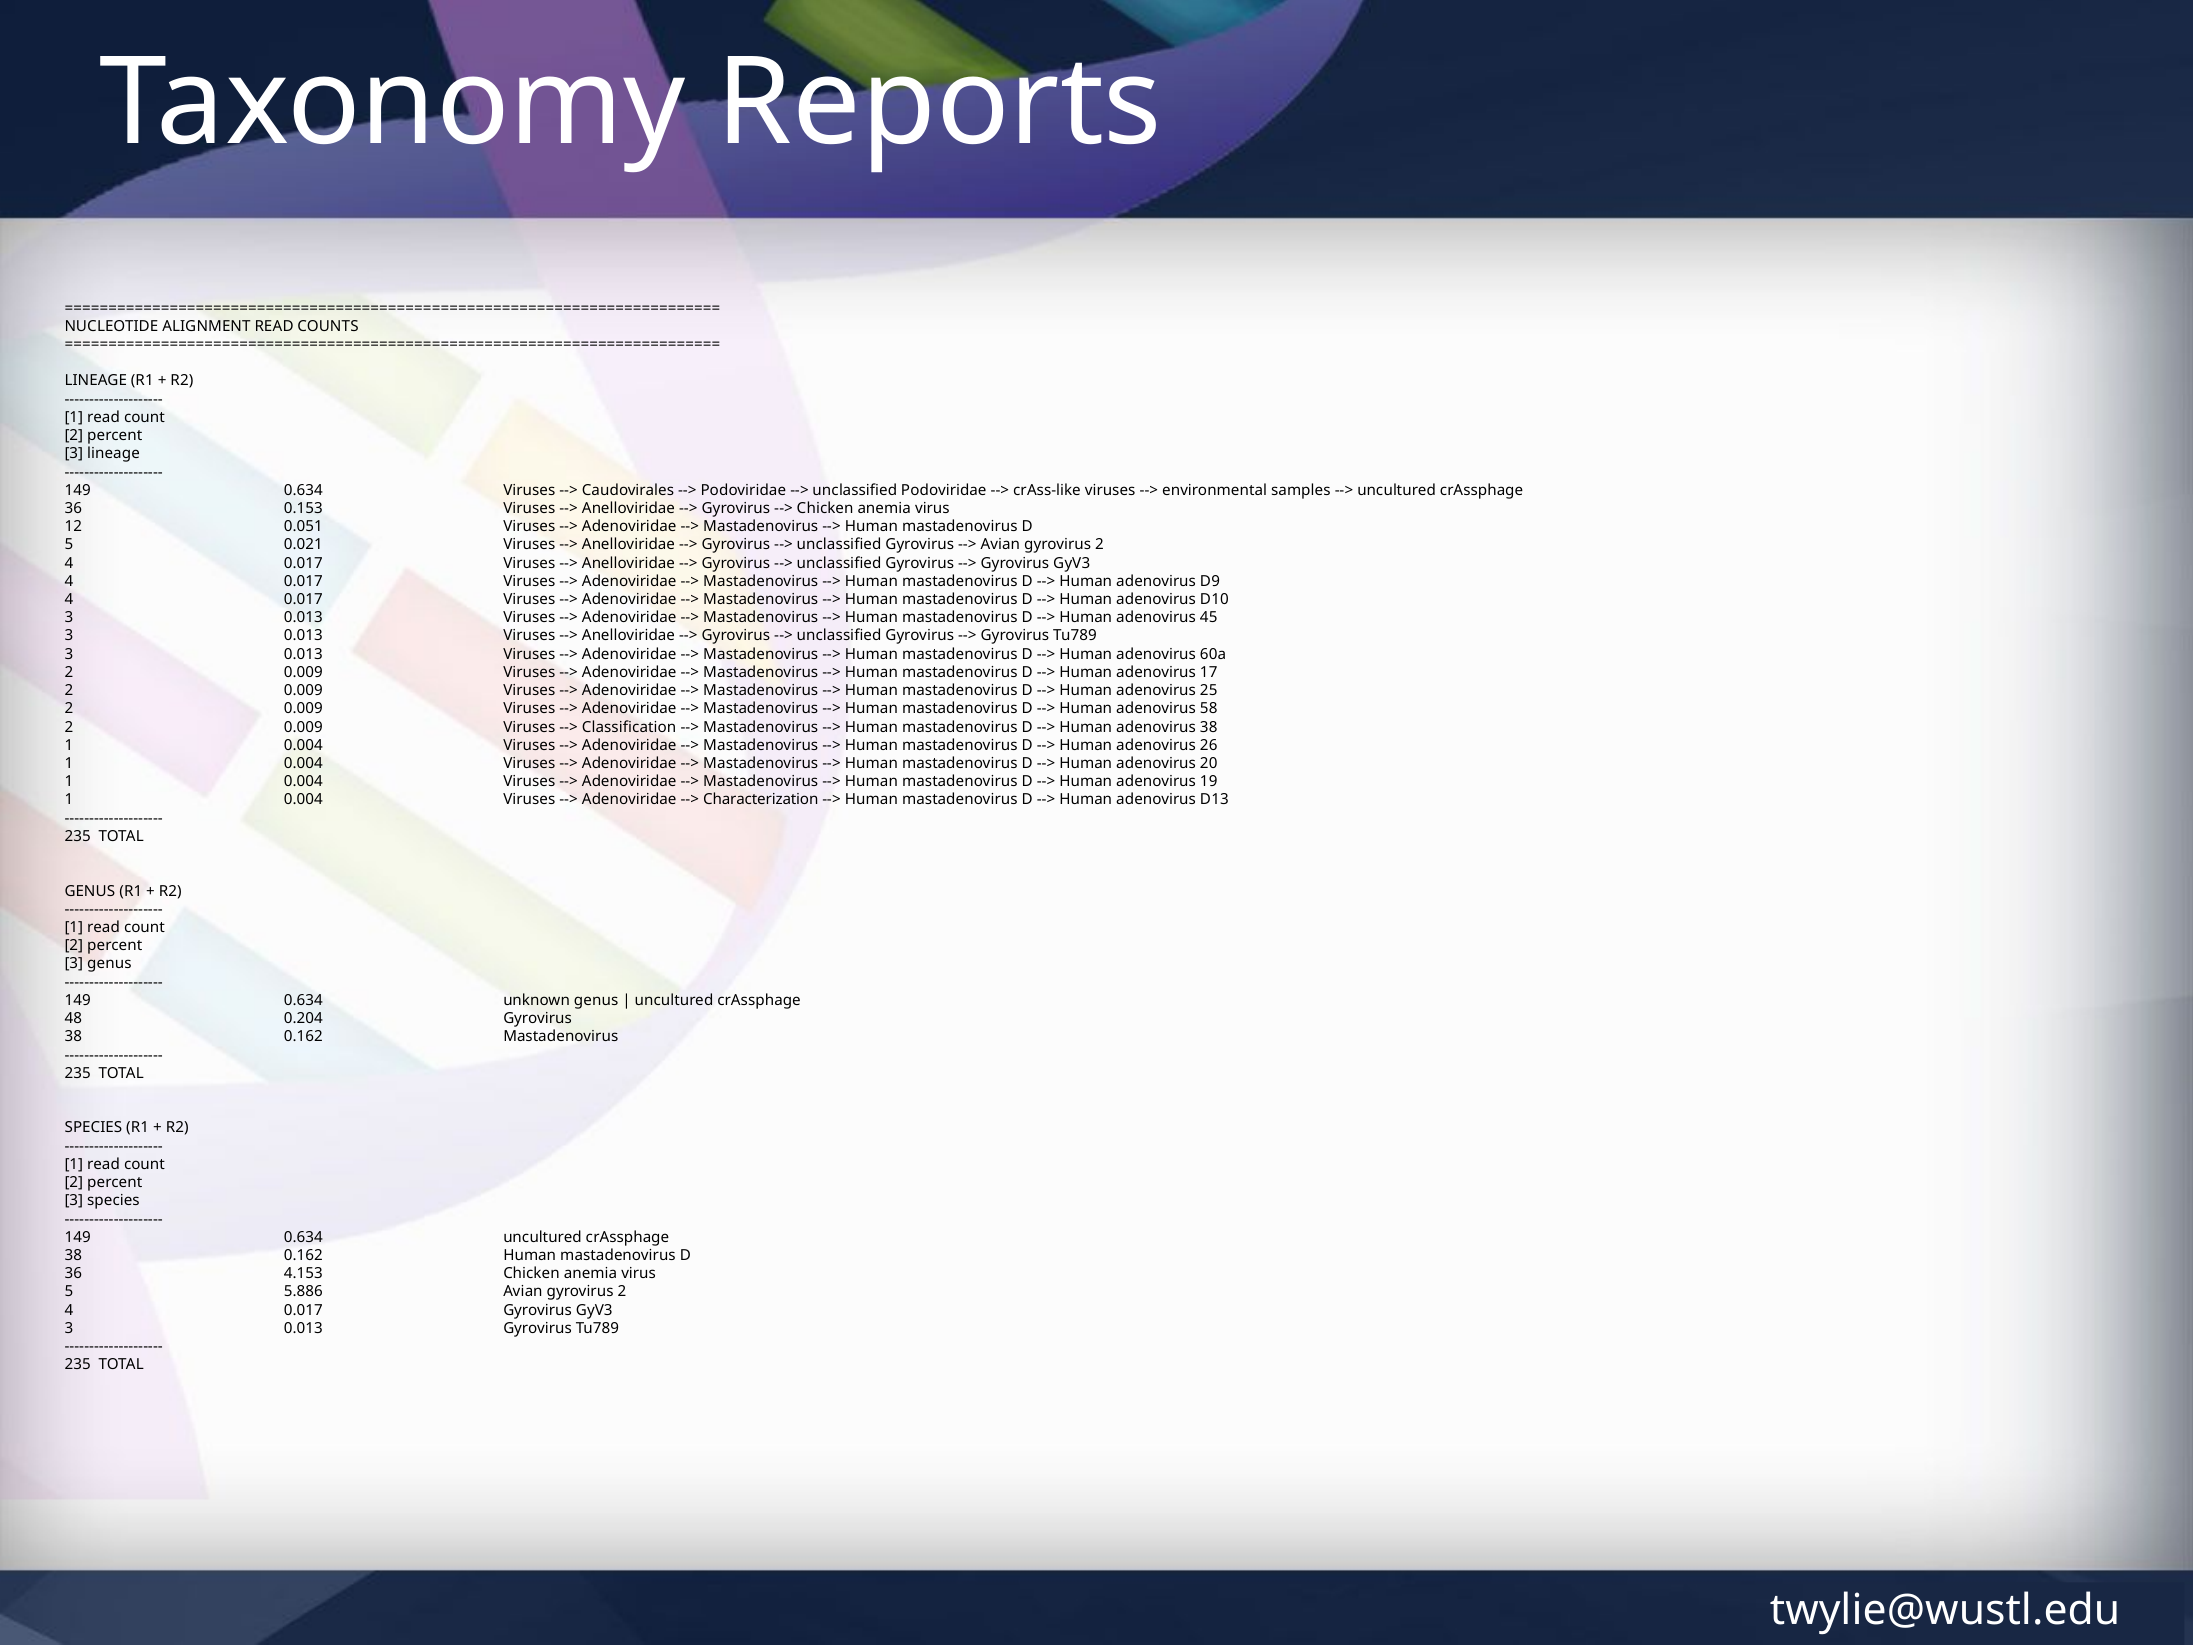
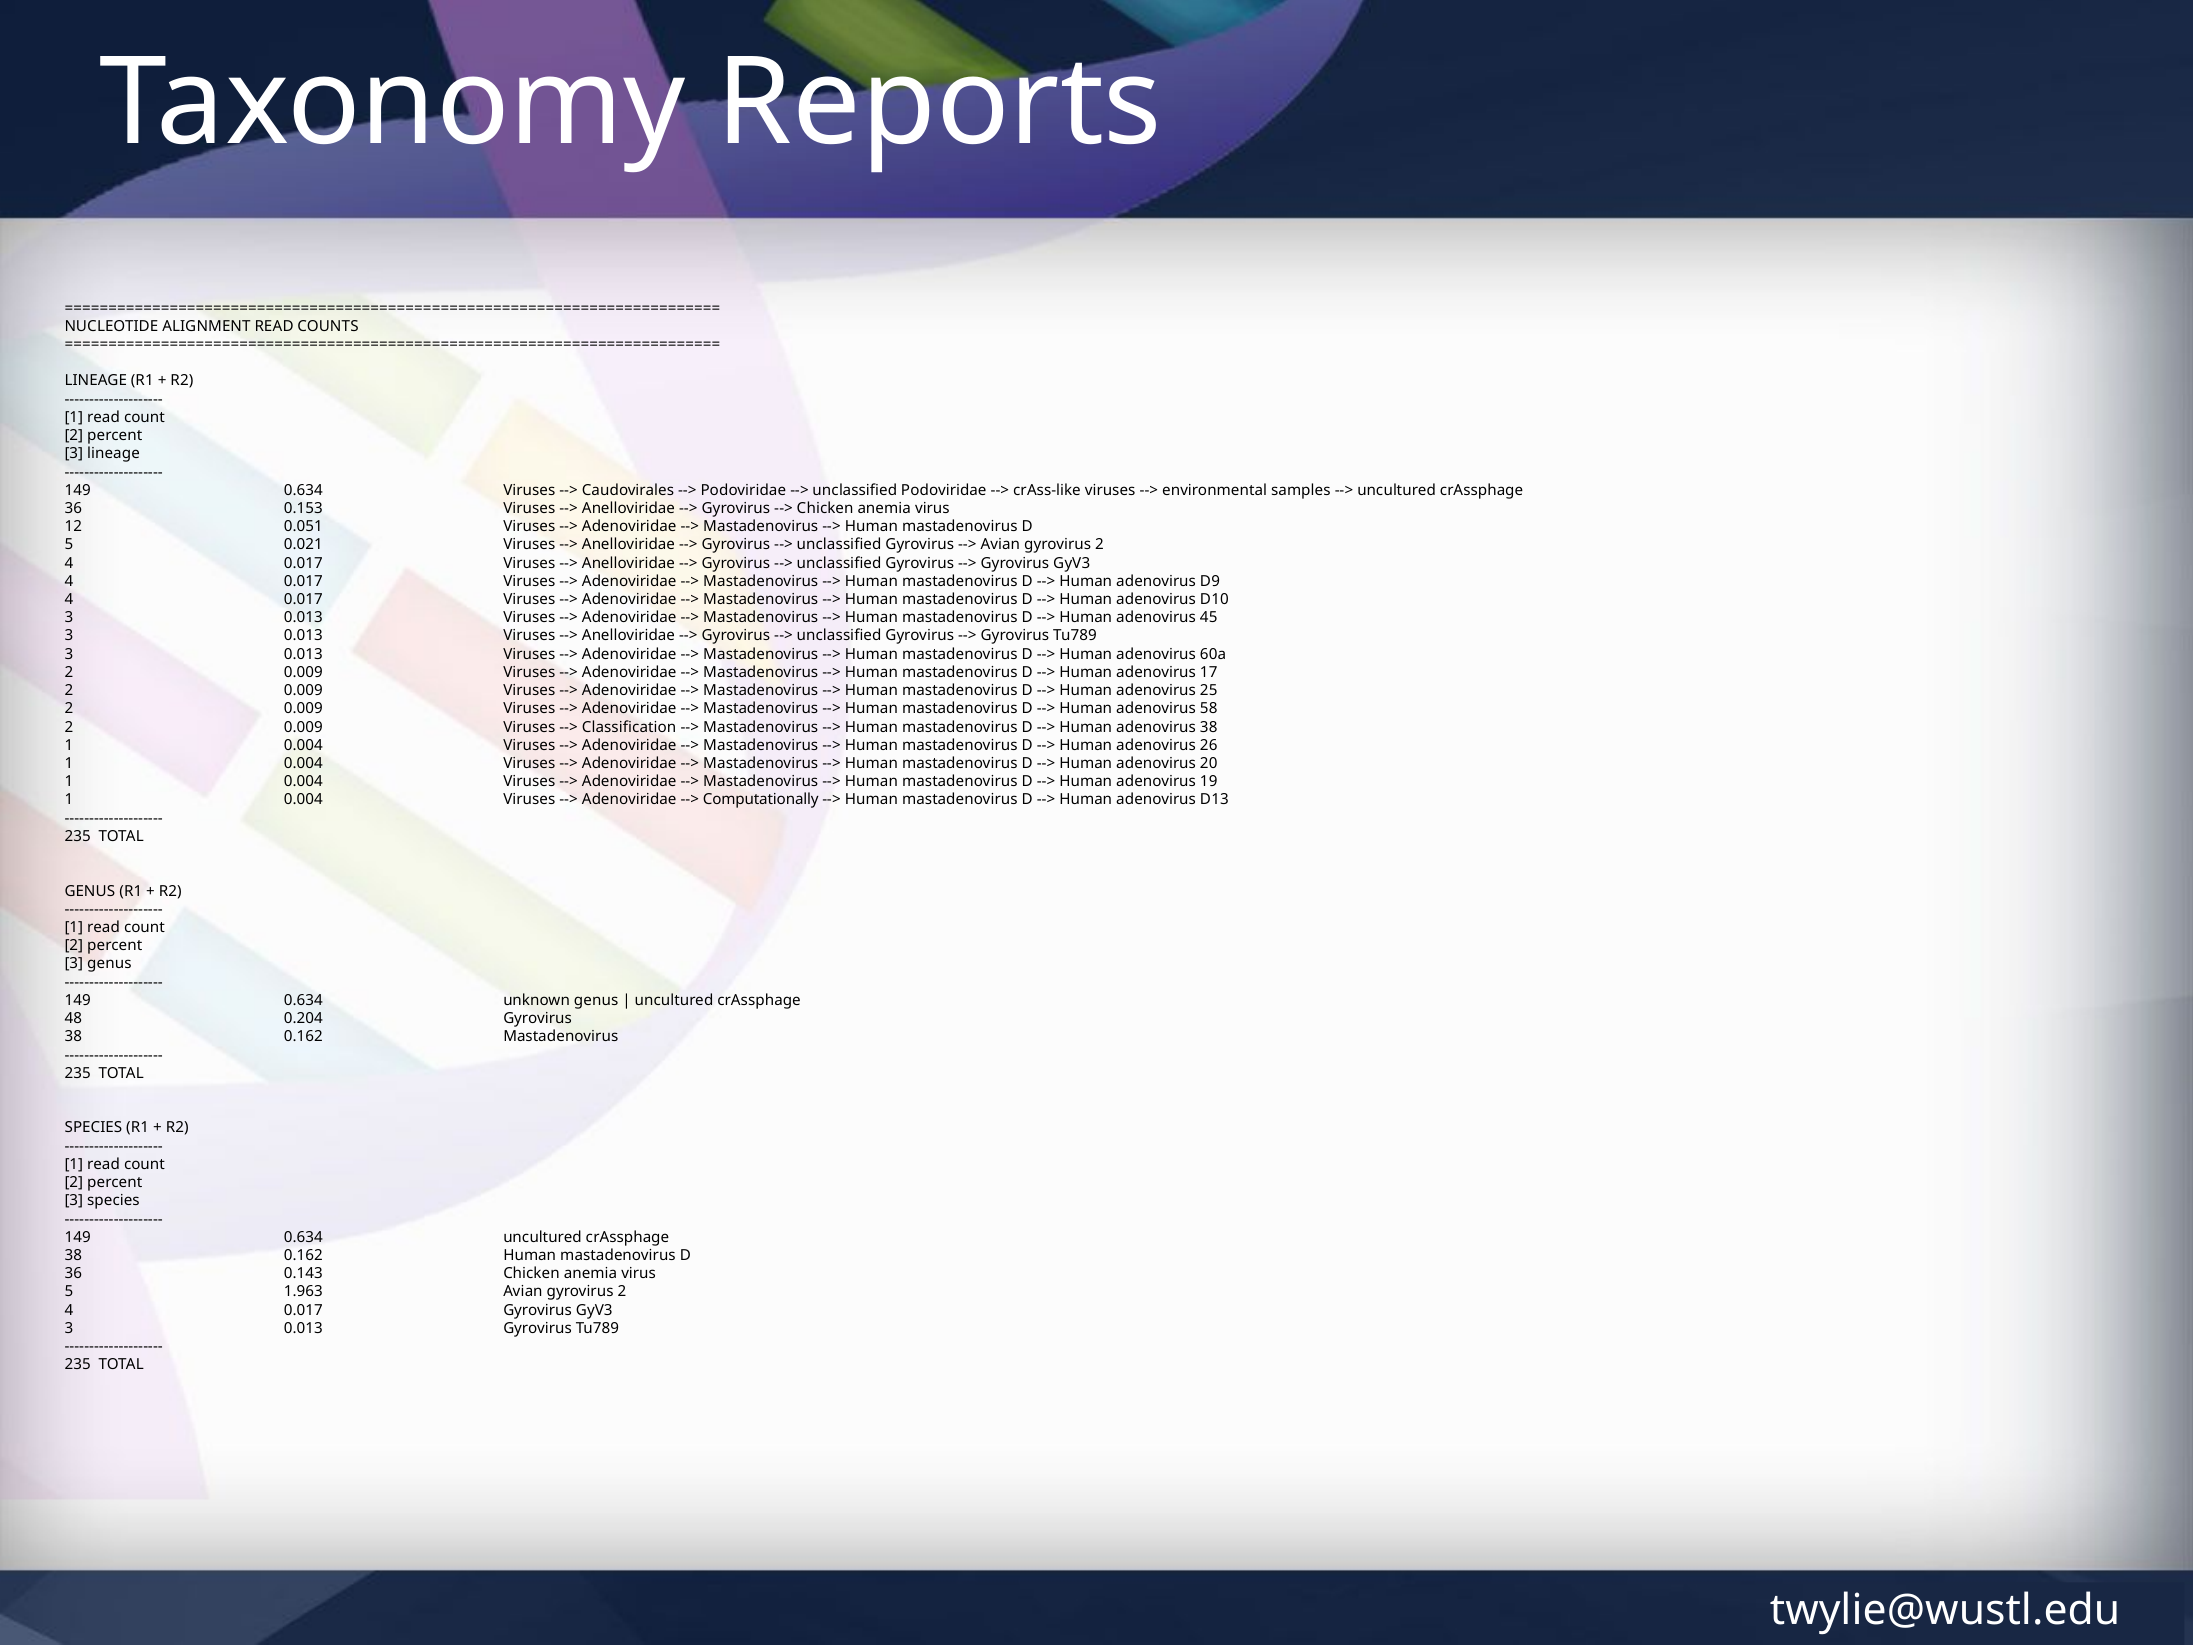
Characterization: Characterization -> Computationally (761, 800)
4.153: 4.153 -> 0.143 (303, 1273)
5.886: 5.886 -> 1.963 (303, 1292)
